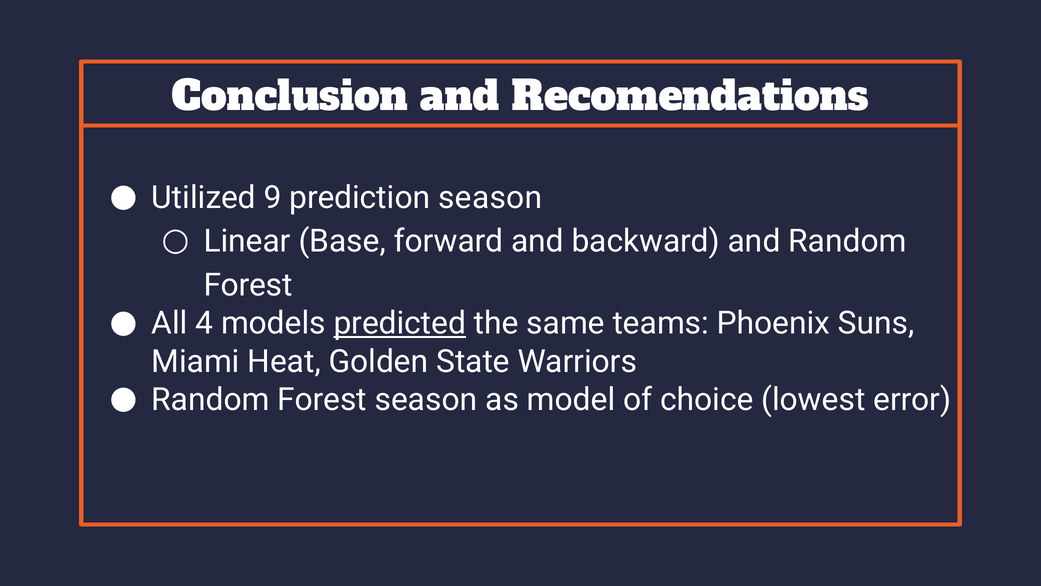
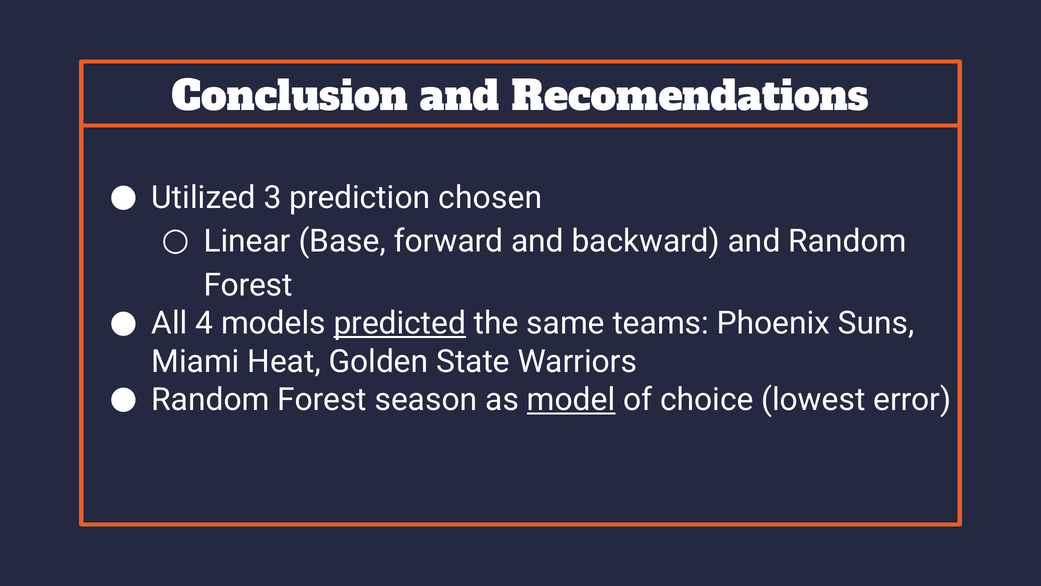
9: 9 -> 3 (273, 197)
prediction season: season -> chosen (490, 197)
model underline: none -> present (571, 400)
